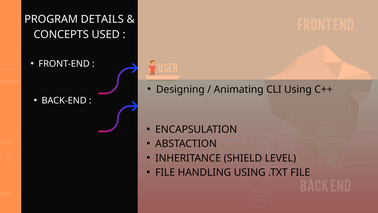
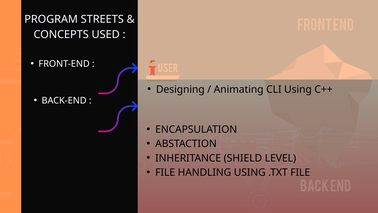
DETAILS: DETAILS -> STREETS (102, 19)
